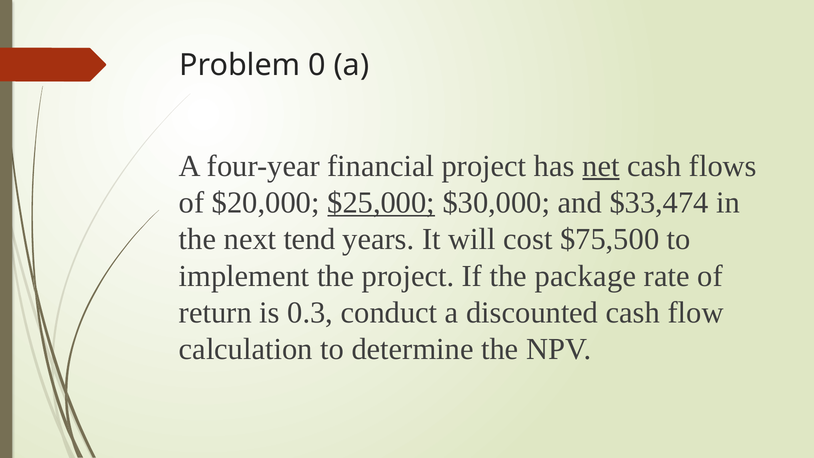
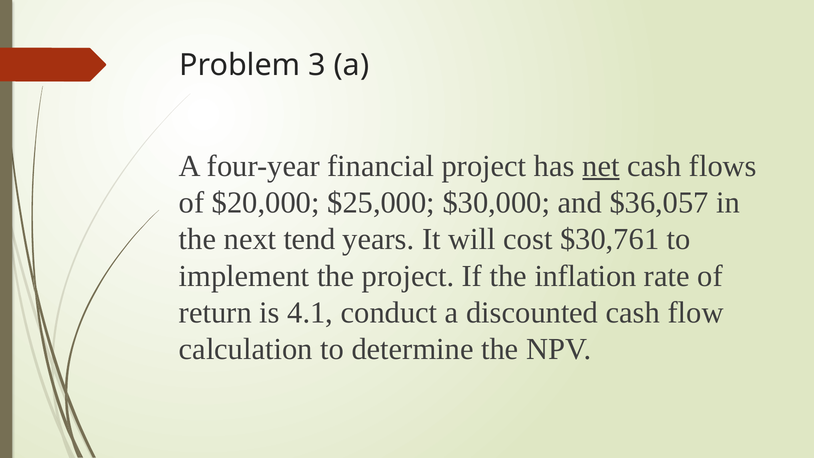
0: 0 -> 3 (317, 65)
$25,000 underline: present -> none (381, 203)
$33,474: $33,474 -> $36,057 (659, 203)
$75,500: $75,500 -> $30,761 (610, 239)
package: package -> inflation (586, 276)
0.3: 0.3 -> 4.1 (310, 312)
